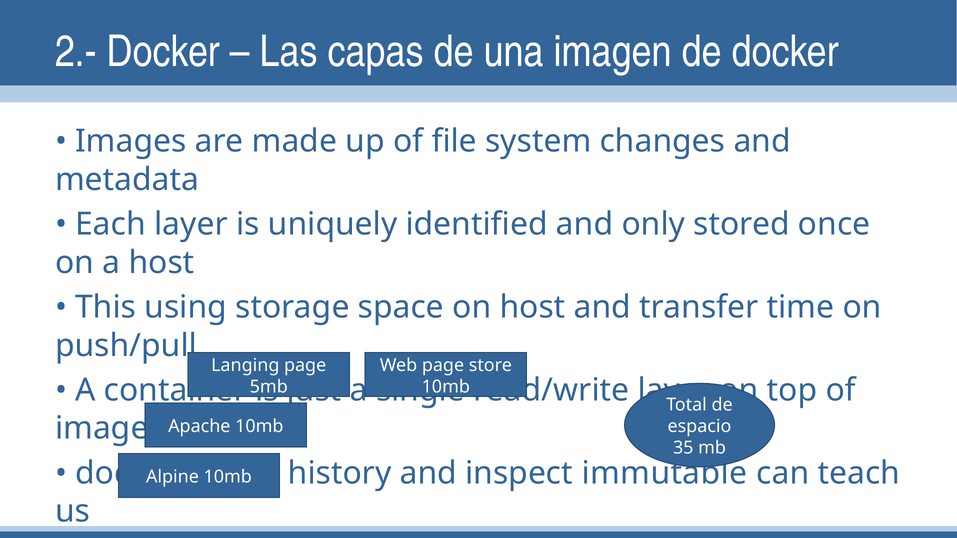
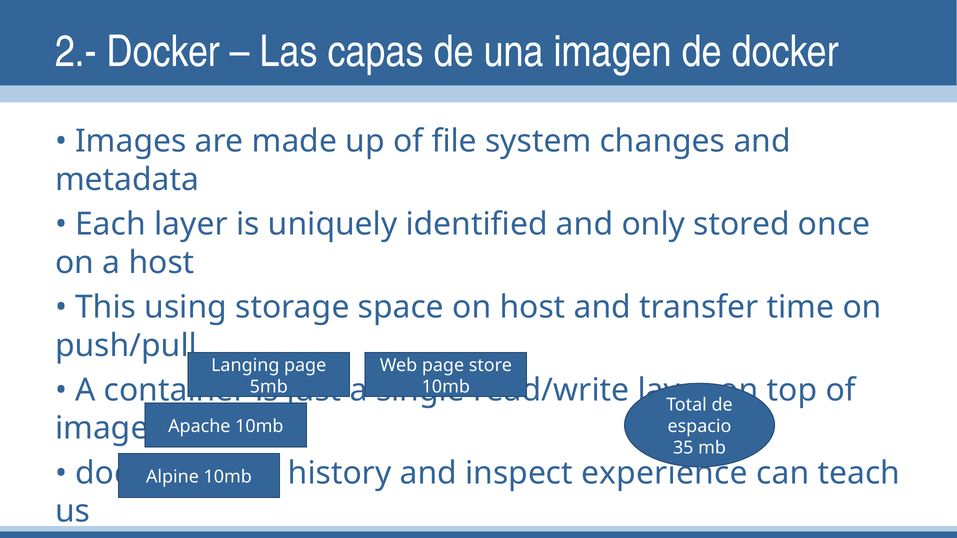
immutable: immutable -> experience (665, 473)
